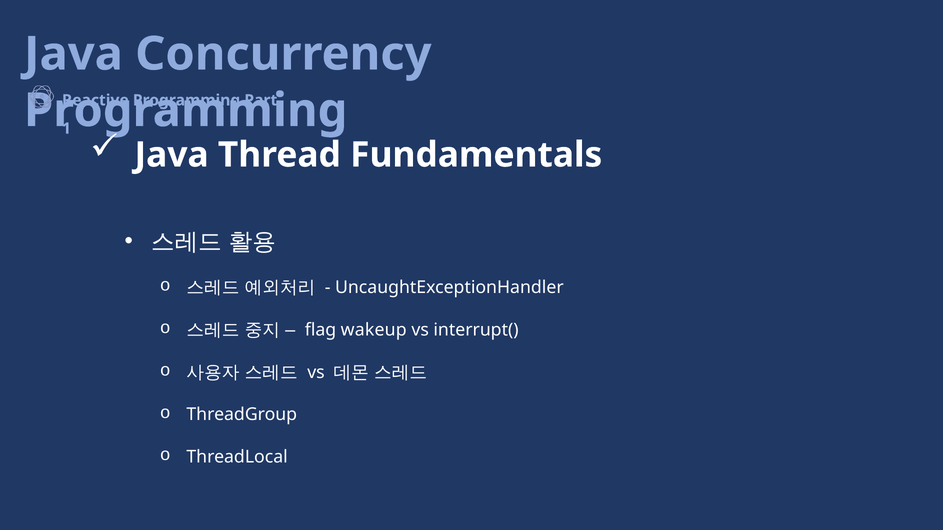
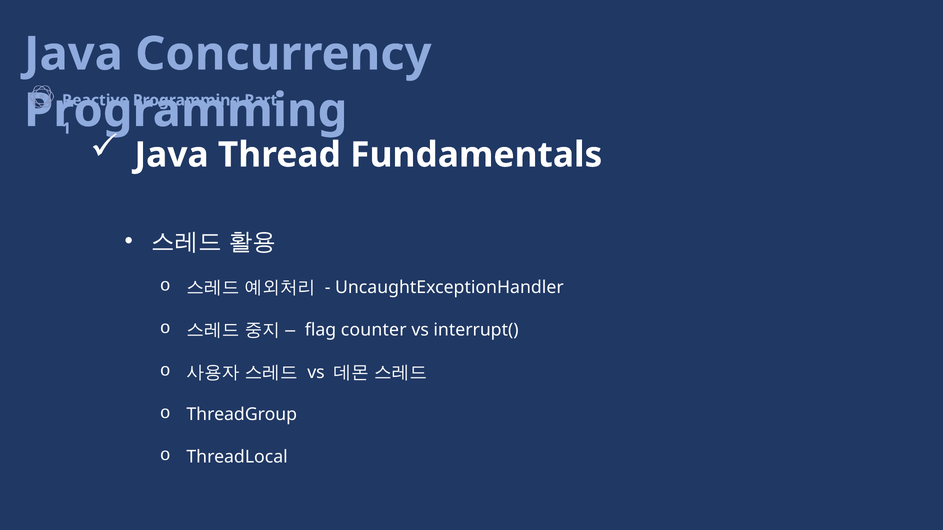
wakeup: wakeup -> counter (374, 330)
